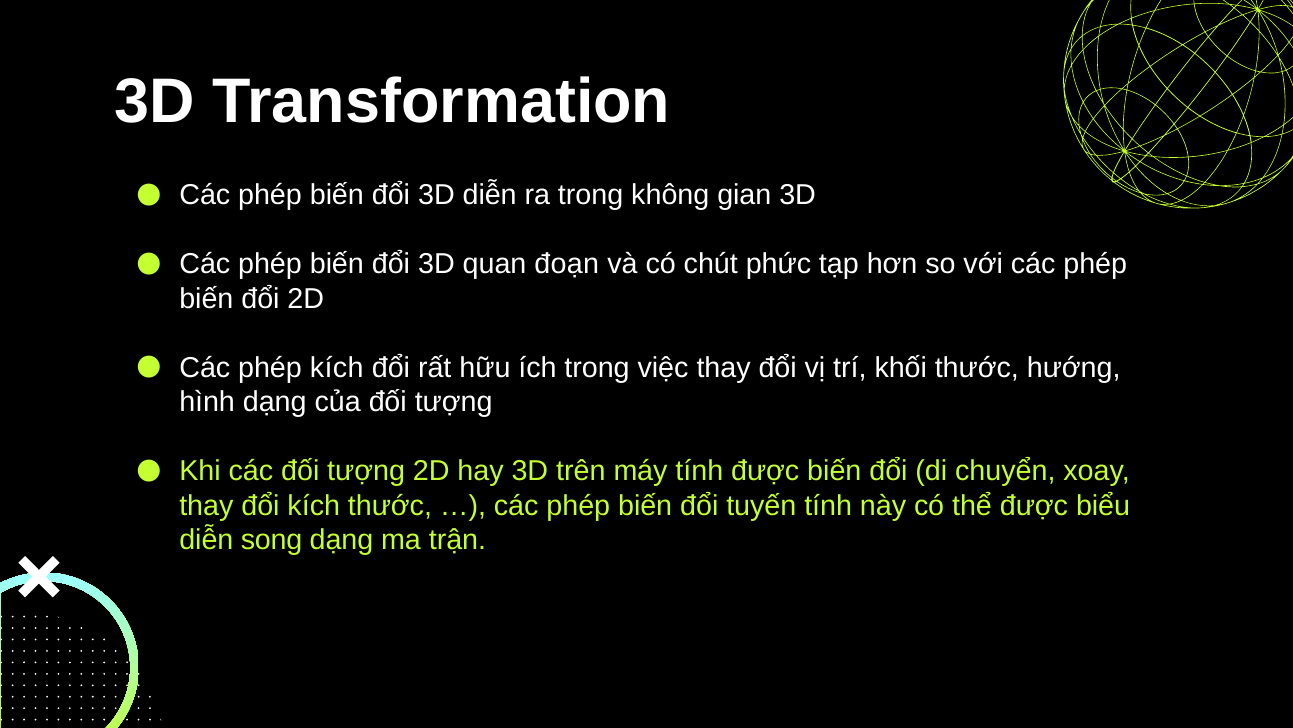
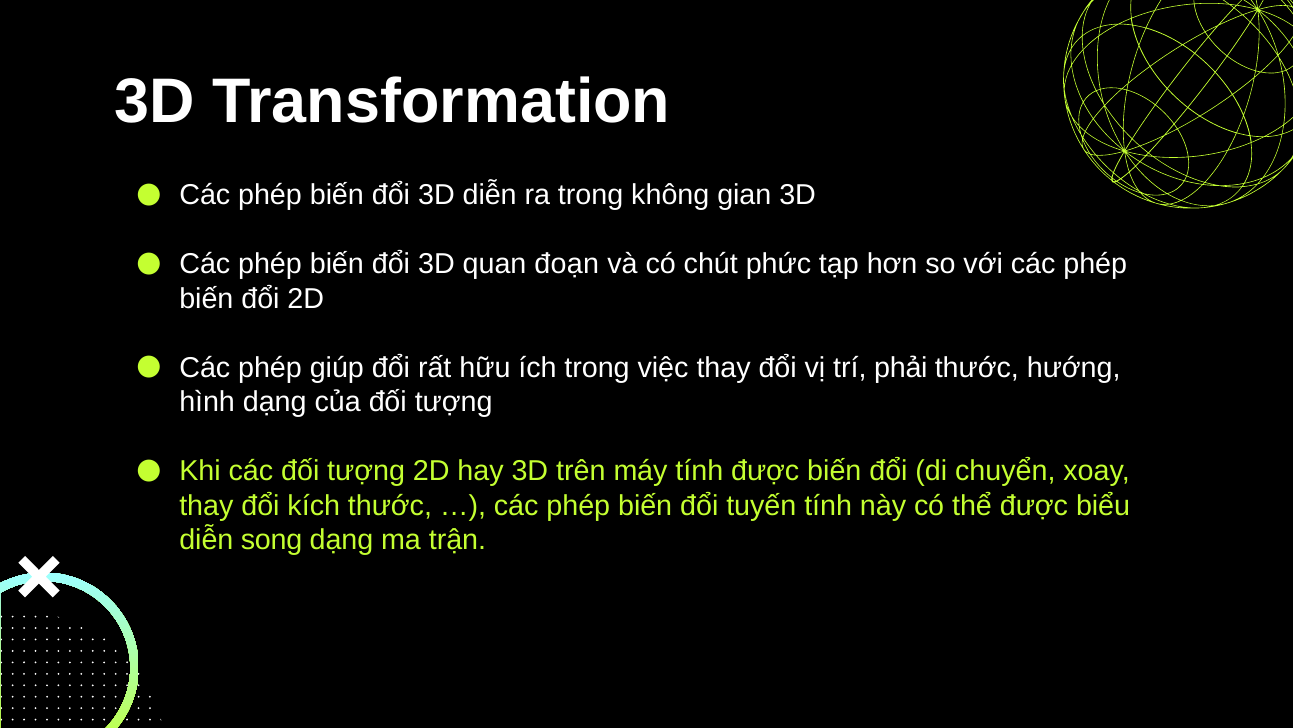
phép kích: kích -> giúp (337, 367)
khối: khối -> phải (901, 367)
